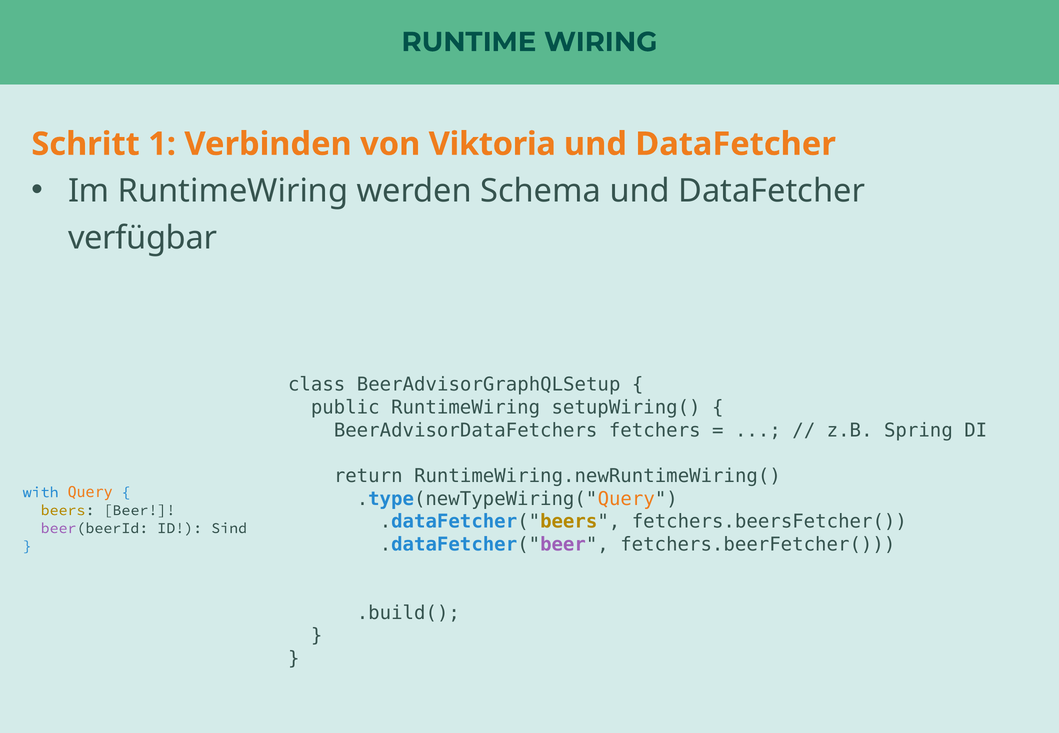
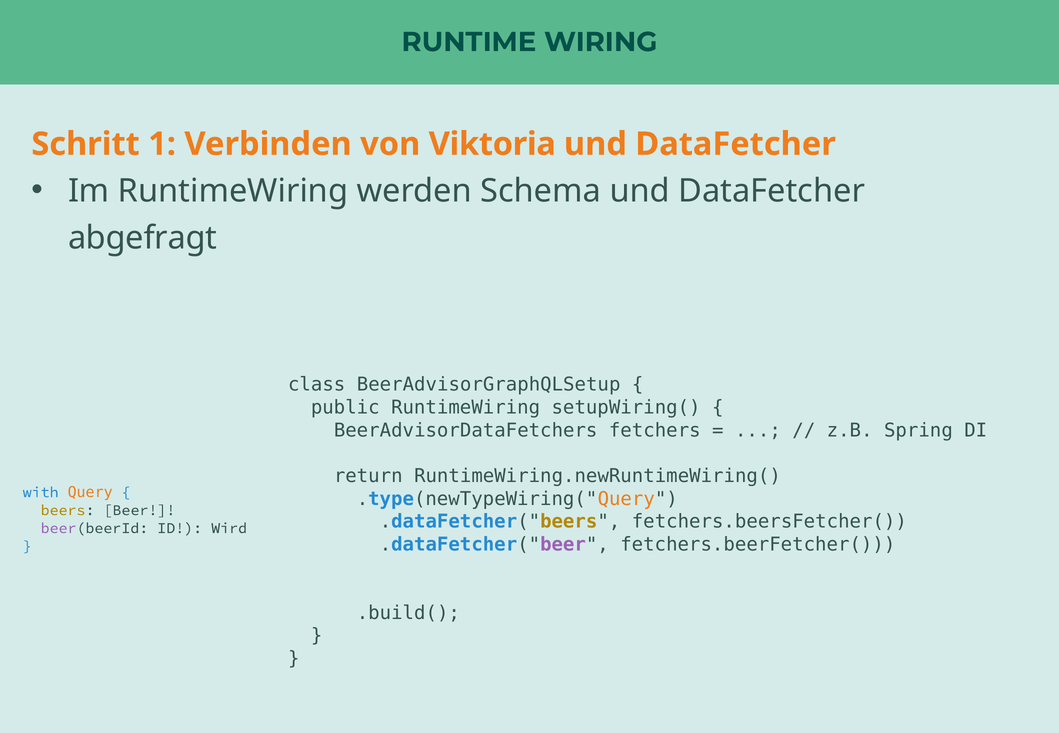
verfügbar: verfügbar -> abgefragt (143, 238)
Sind: Sind -> Wird (229, 528)
